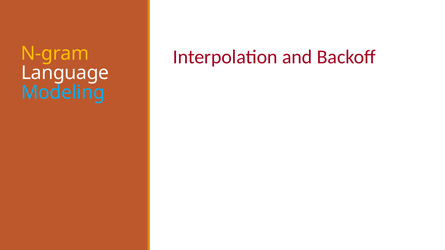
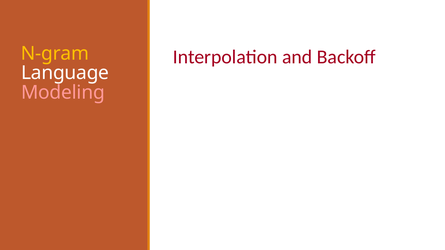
Modeling colour: light blue -> pink (63, 93)
